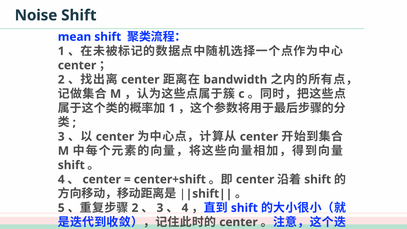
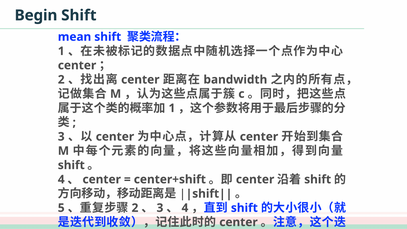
Noise: Noise -> Begin (36, 15)
